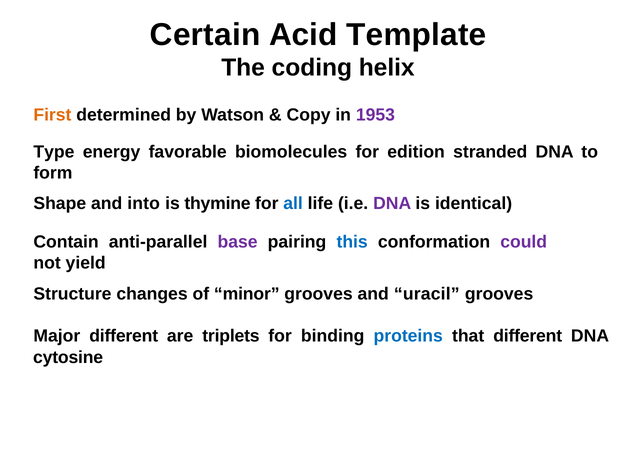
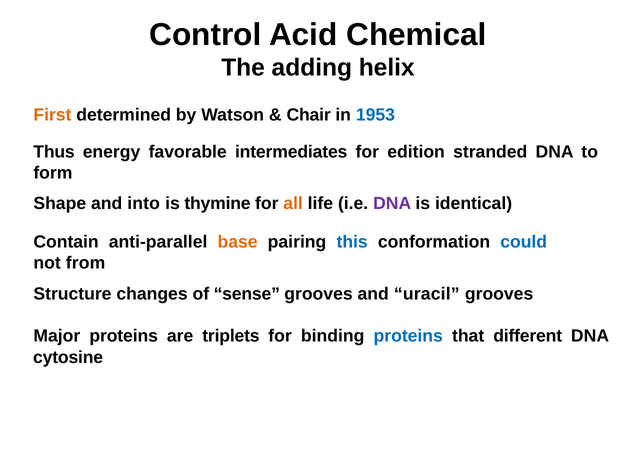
Certain: Certain -> Control (205, 35)
Template: Template -> Chemical (416, 35)
coding: coding -> adding (312, 68)
Copy: Copy -> Chair (309, 115)
1953 colour: purple -> blue (375, 115)
Type: Type -> Thus (54, 152)
biomolecules: biomolecules -> intermediates (291, 152)
all colour: blue -> orange (293, 203)
base colour: purple -> orange (238, 242)
could colour: purple -> blue (524, 242)
yield: yield -> from (86, 263)
minor: minor -> sense (247, 294)
Major different: different -> proteins (124, 336)
